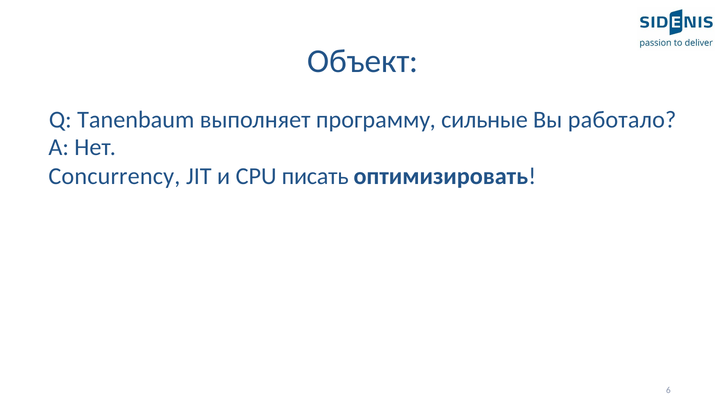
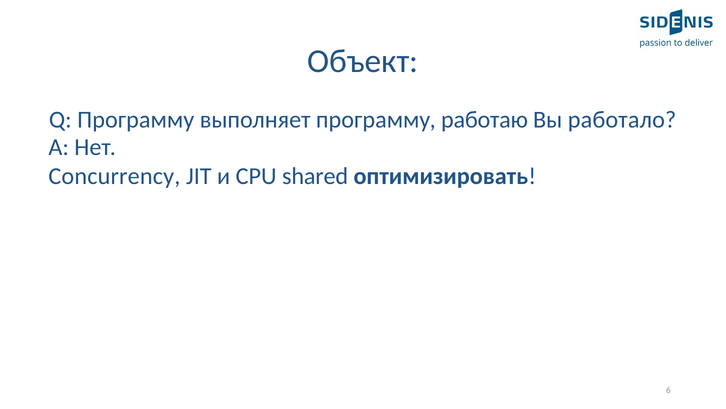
Q Tanenbaum: Tanenbaum -> Программу (136, 120)
сильные: сильные -> работаю (485, 120)
писать: писать -> shared (315, 176)
